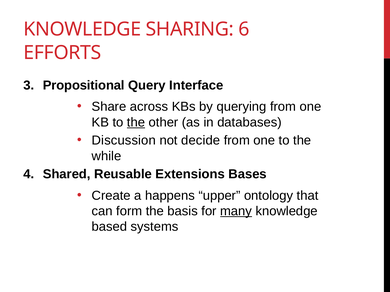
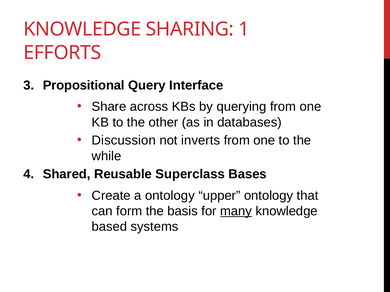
6: 6 -> 1 (244, 29)
the underline: present -> none (136, 122)
decide: decide -> inverts (201, 141)
Extensions: Extensions -> Superclass (190, 174)
a happens: happens -> ontology (170, 196)
